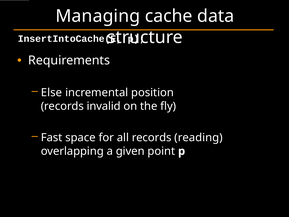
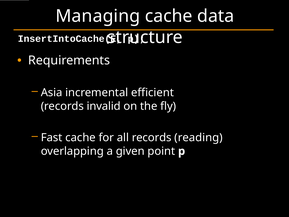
Else: Else -> Asia (52, 92)
position: position -> efficient (152, 92)
Fast space: space -> cache (80, 137)
